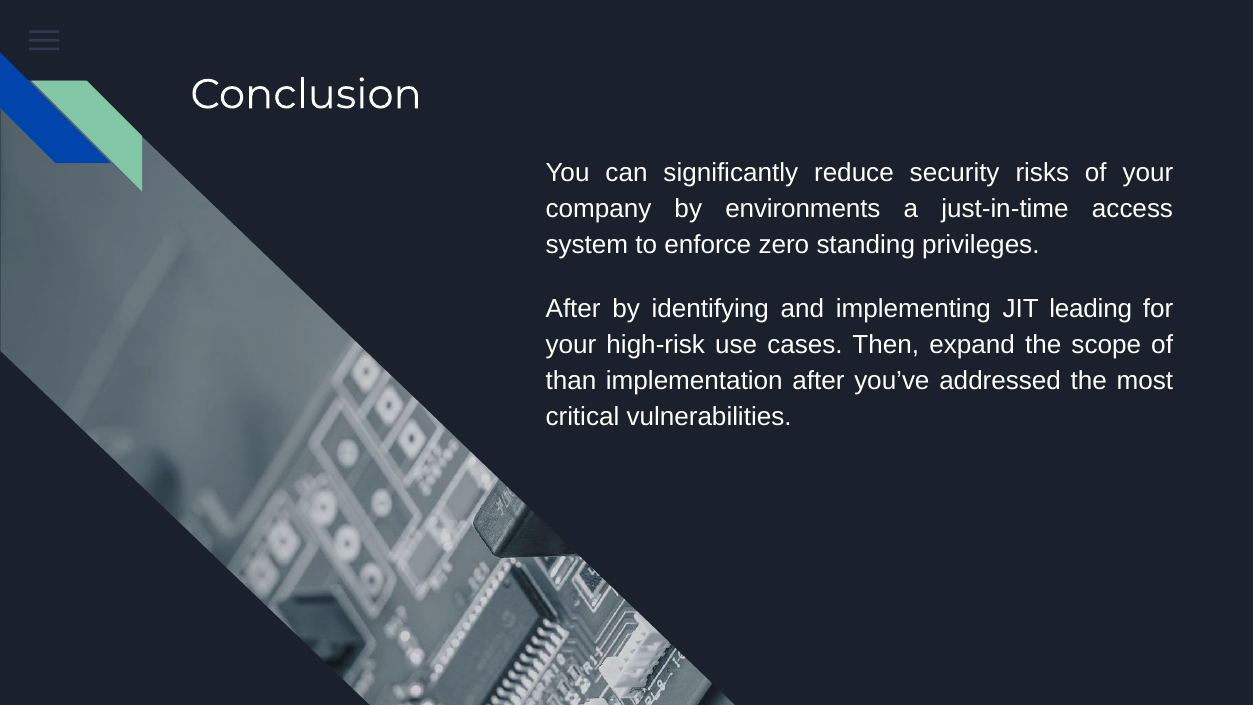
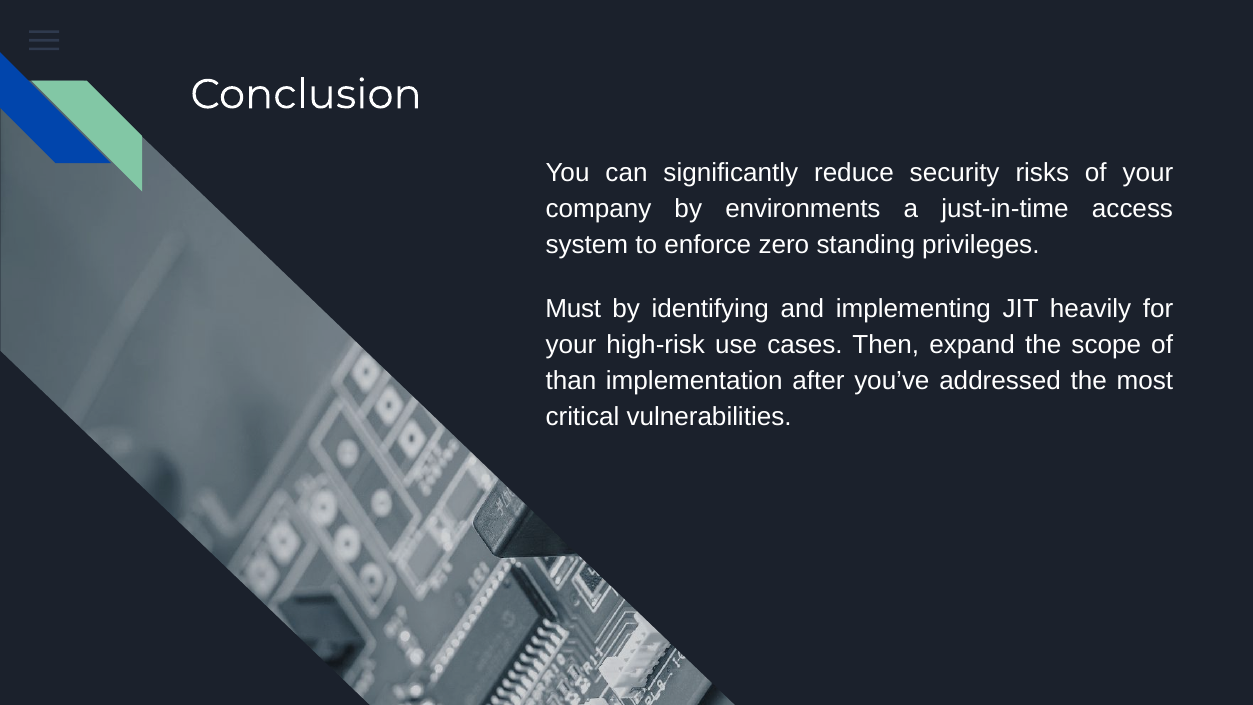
After: After -> Must (573, 309)
leading: leading -> heavily (1091, 309)
